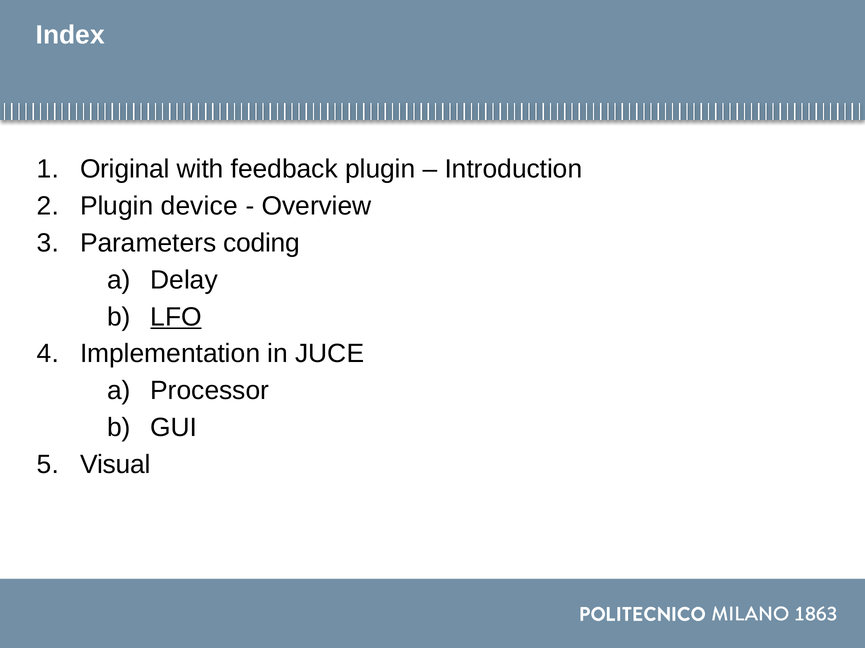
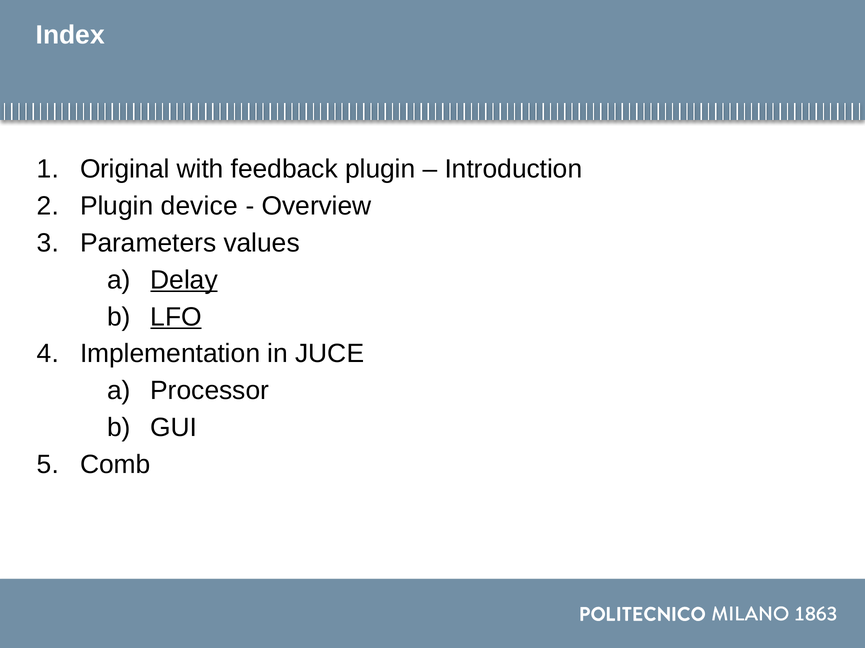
coding: coding -> values (262, 243)
Delay underline: none -> present (184, 280)
Visual: Visual -> Comb (115, 465)
